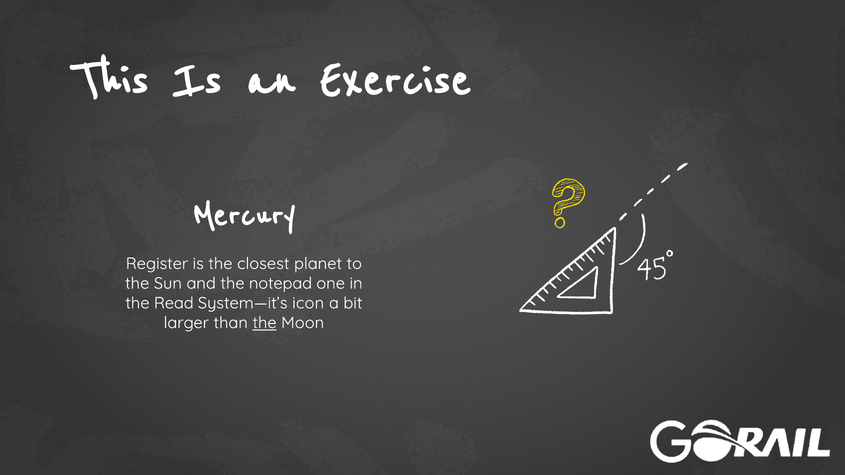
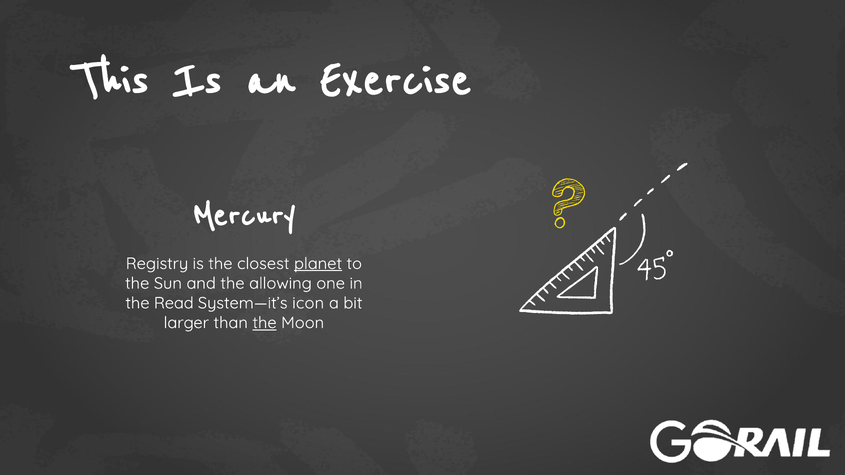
Register: Register -> Registry (157, 264)
planet underline: none -> present (318, 264)
notepad: notepad -> allowing (280, 284)
